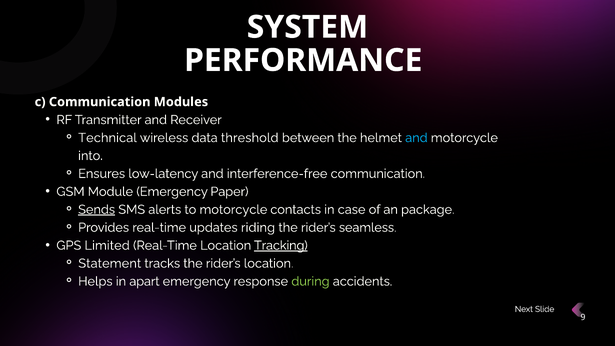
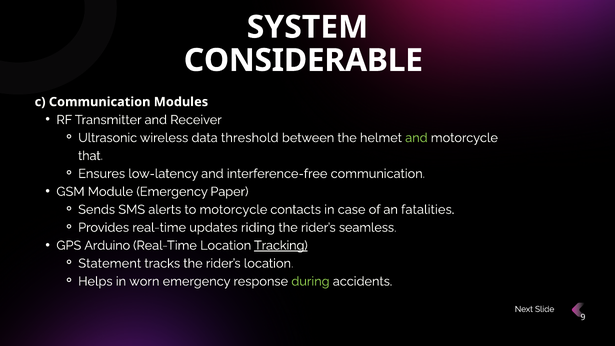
PERFORMANCE: PERFORMANCE -> CONSIDERABLE (303, 60)
Technical: Technical -> Ultrasonic (108, 138)
and colour: light blue -> light green (416, 138)
into: into -> that (90, 156)
Sends underline: present -> none (97, 210)
package: package -> fatalities (428, 210)
Limited: Limited -> Arduino (107, 245)
apart: apart -> worn (144, 281)
